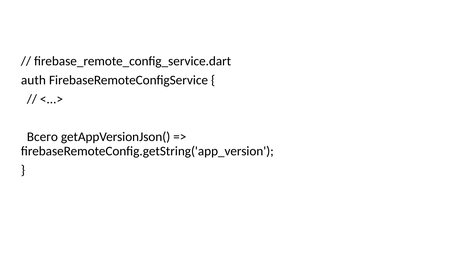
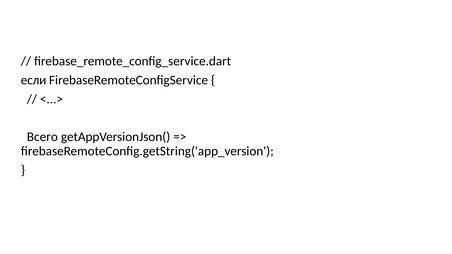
auth: auth -> если (34, 80)
